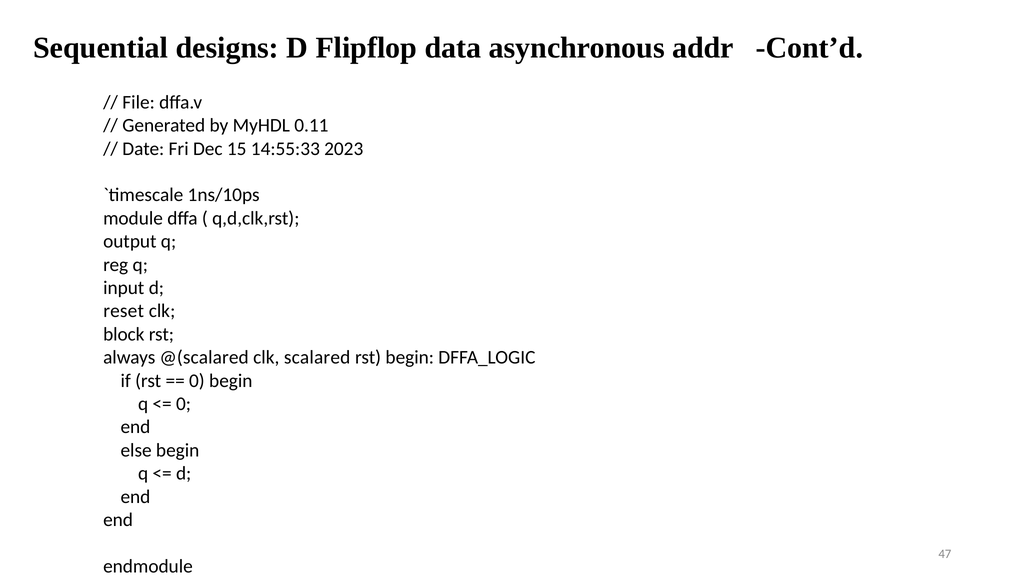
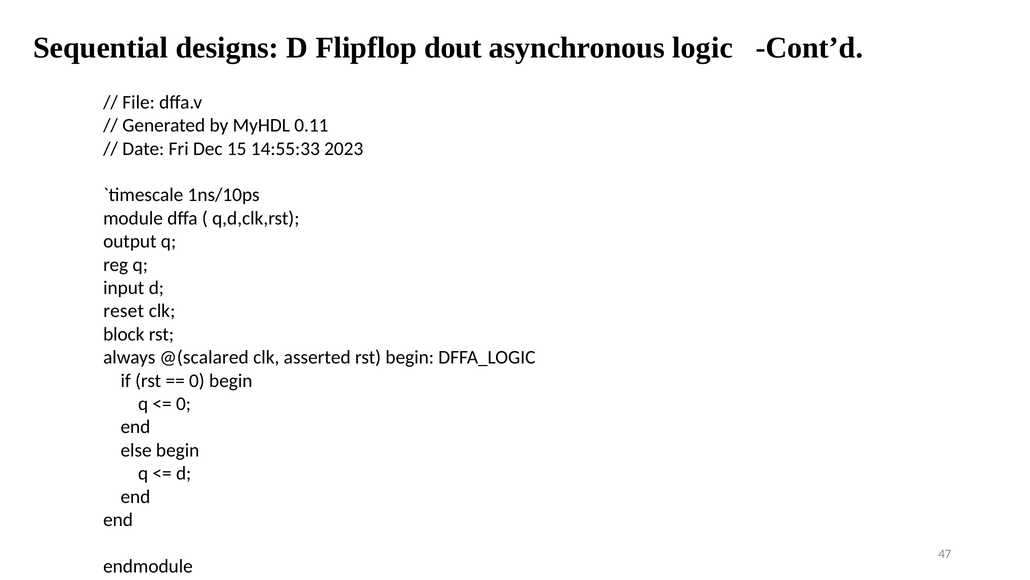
data: data -> dout (453, 48)
addr: addr -> logic (703, 48)
scalared: scalared -> asserted (317, 357)
